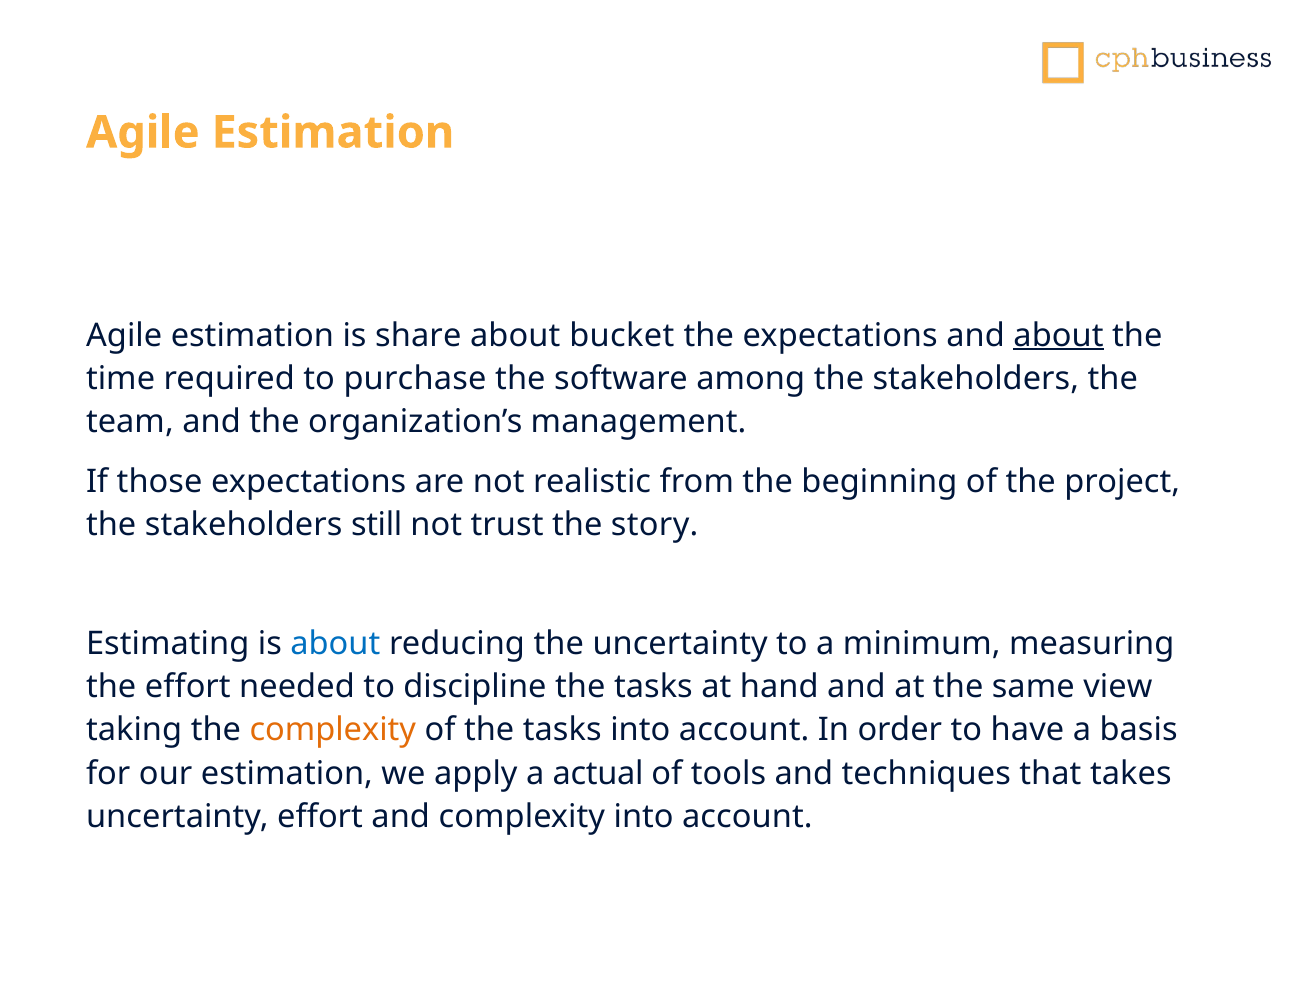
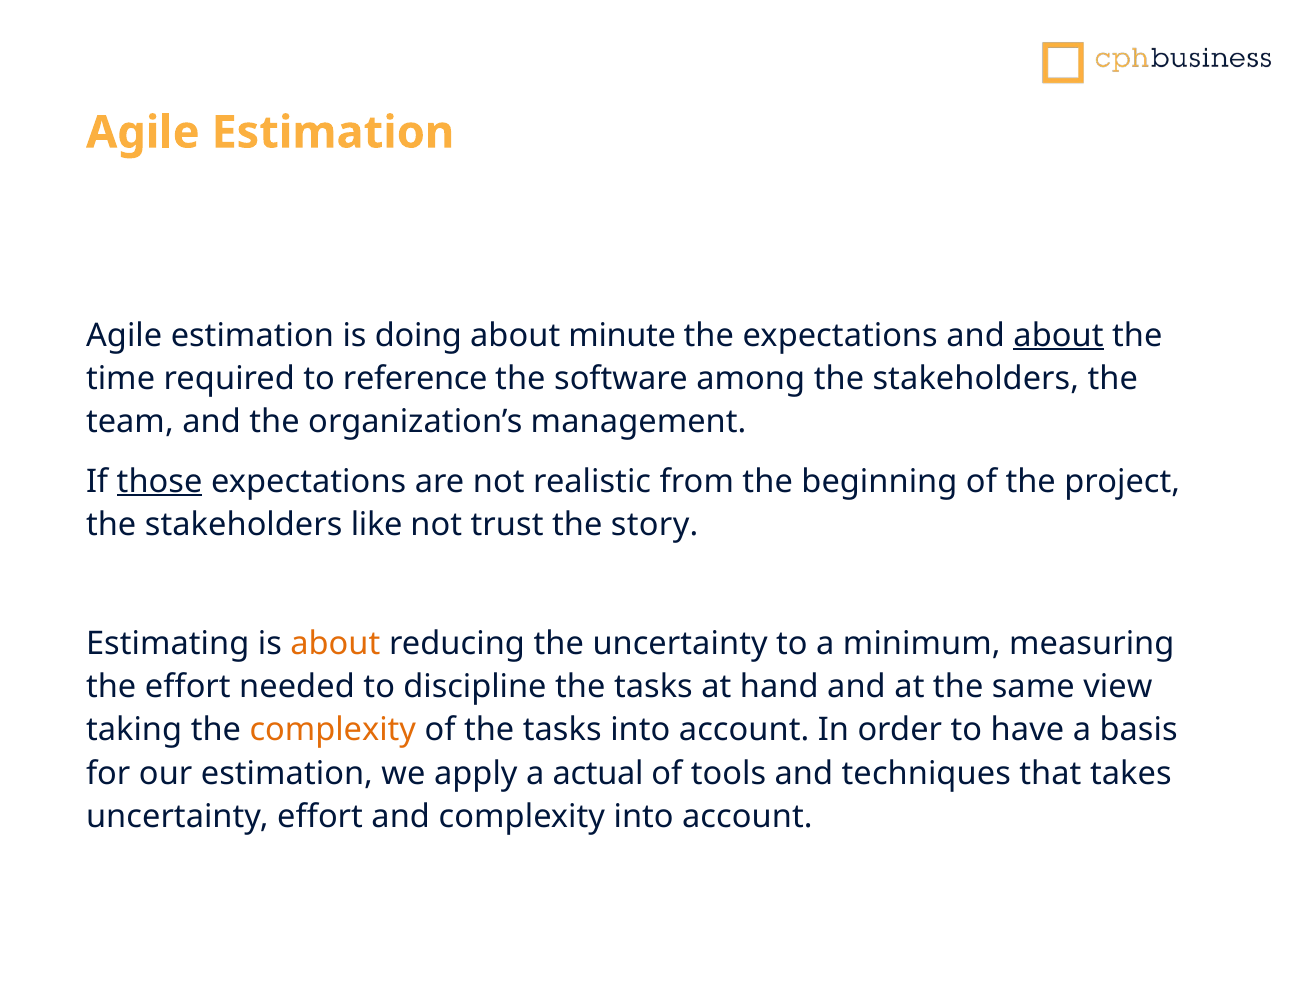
share: share -> doing (418, 336)
bucket: bucket -> minute (622, 336)
purchase: purchase -> reference (415, 379)
those underline: none -> present (160, 482)
still: still -> like (377, 525)
about colour: blue -> orange (335, 644)
